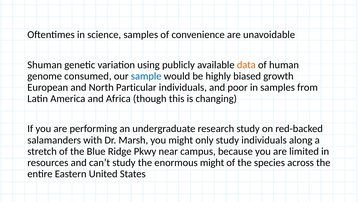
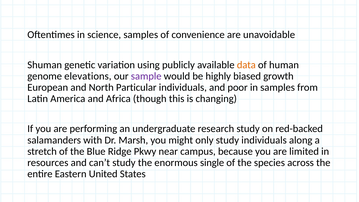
consumed: consumed -> elevations (88, 76)
sample colour: blue -> purple (146, 76)
enormous might: might -> single (212, 163)
